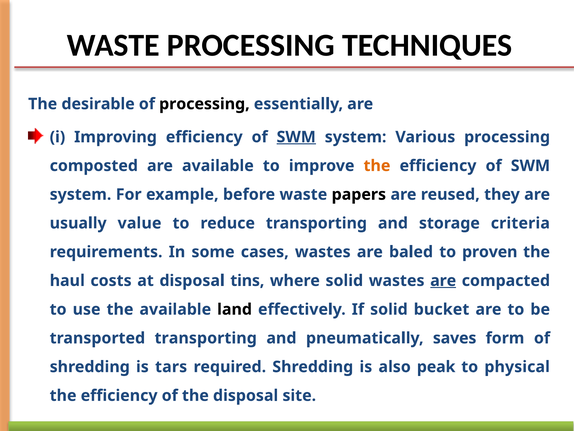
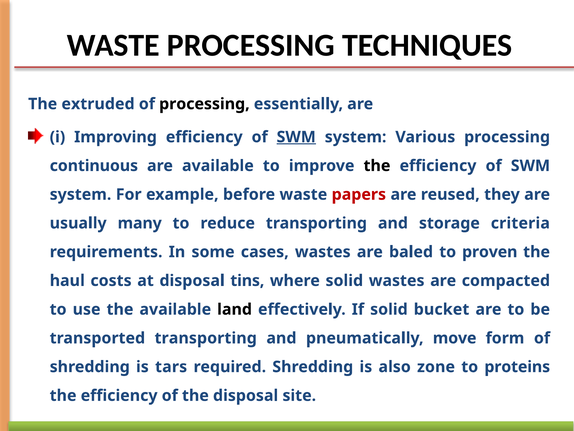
desirable: desirable -> extruded (98, 104)
composted: composted -> continuous (94, 166)
the colour: orange -> black (377, 166)
papers colour: black -> red (359, 194)
value: value -> many (140, 223)
are underline: present -> none (443, 280)
saves: saves -> move (455, 338)
peak: peak -> zone (436, 366)
physical: physical -> proteins (517, 366)
